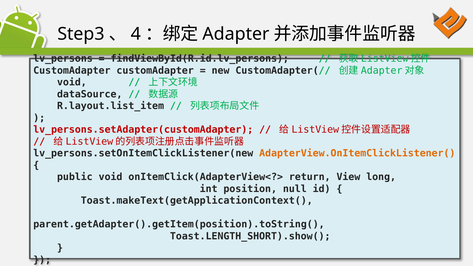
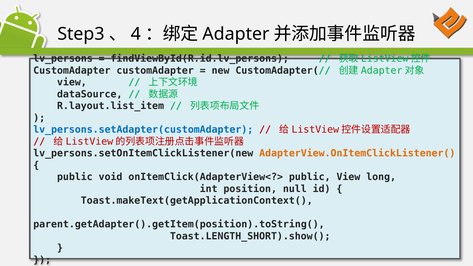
void: void -> view (72, 82)
lv_persons.setAdapter(customAdapter colour: red -> blue (143, 130)
onItemClick(AdapterView<?> return: return -> public (310, 177)
